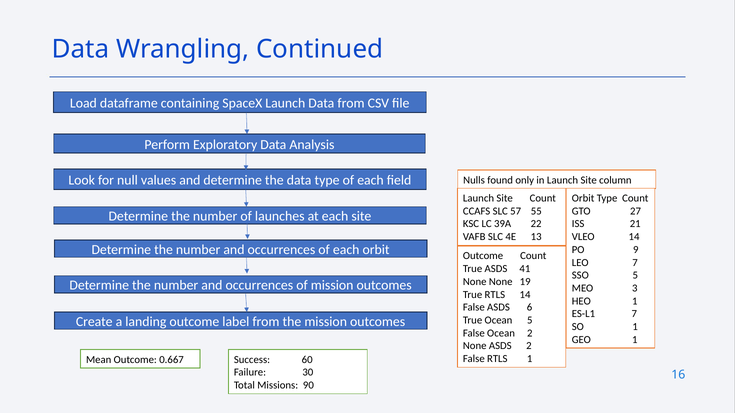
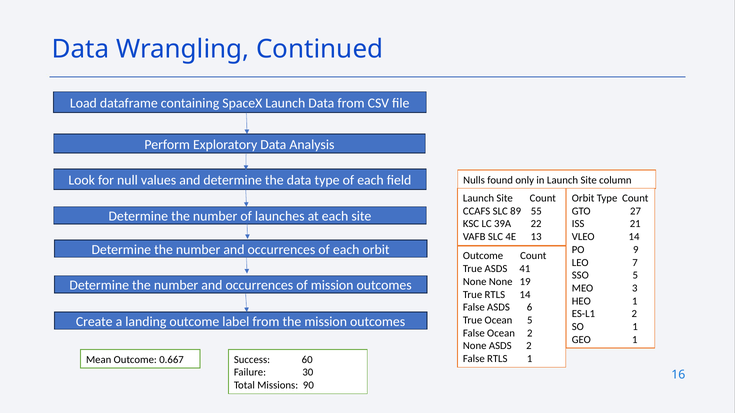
57: 57 -> 89 (516, 211)
ES-L1 7: 7 -> 2 (634, 314)
